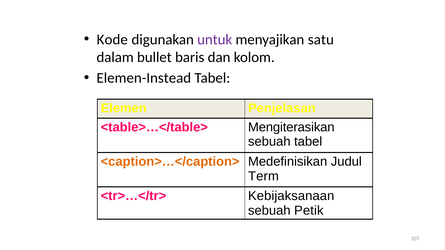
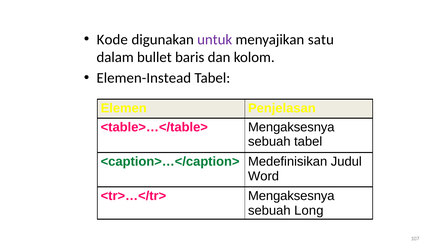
<table>…</table> Mengiterasikan: Mengiterasikan -> Mengaksesnya (291, 127)
<caption>…</caption> colour: orange -> green (170, 162)
Term: Term -> Word (264, 176)
<tr>…</tr> Kebijaksanaan: Kebijaksanaan -> Mengaksesnya (291, 196)
Petik: Petik -> Long (309, 211)
